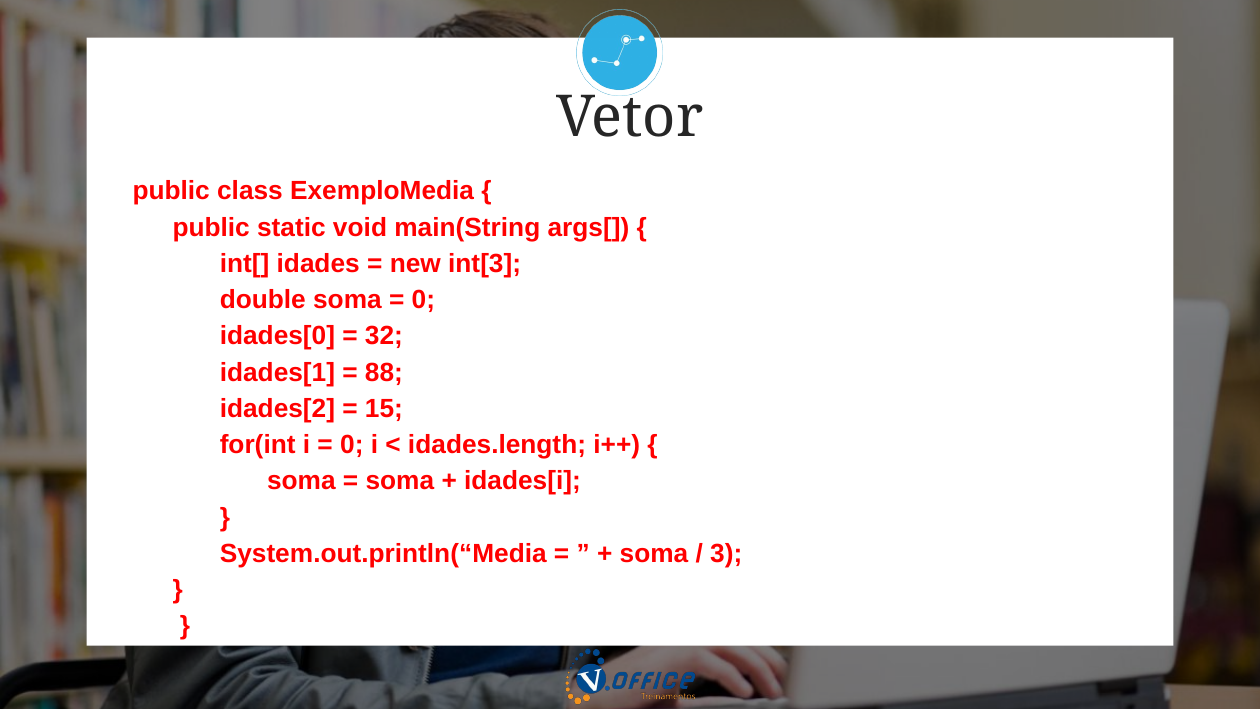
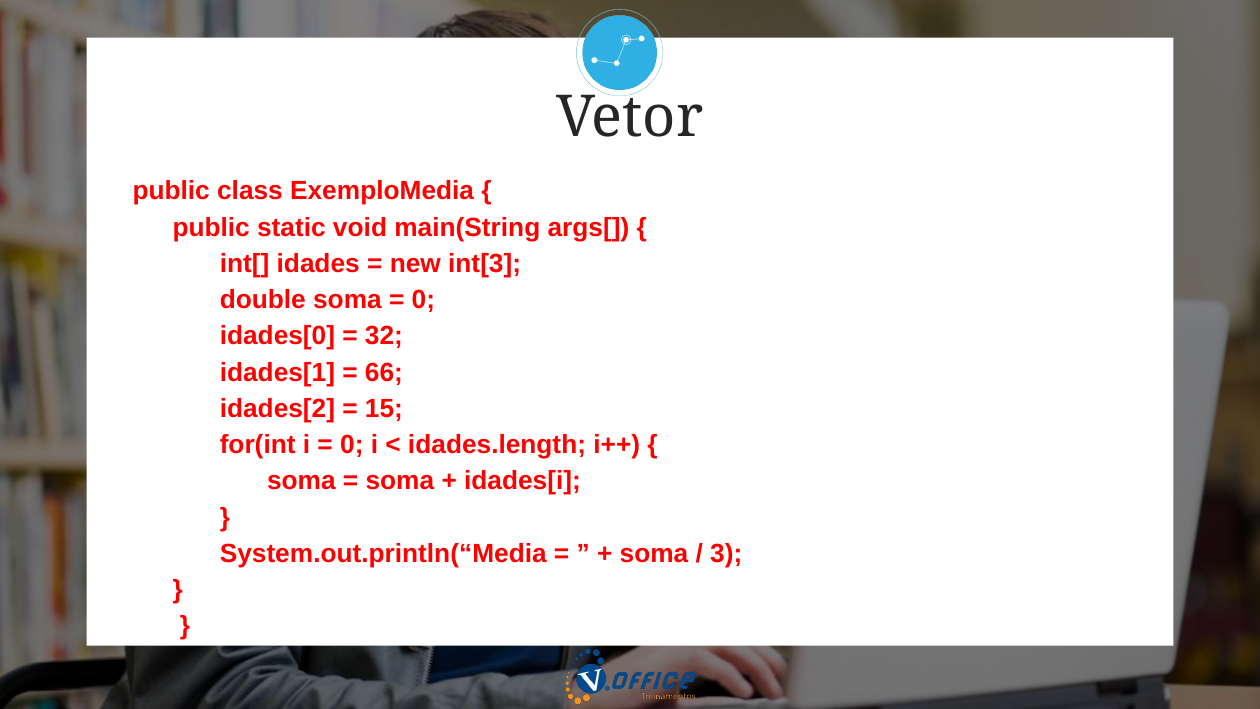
88: 88 -> 66 (384, 372)
